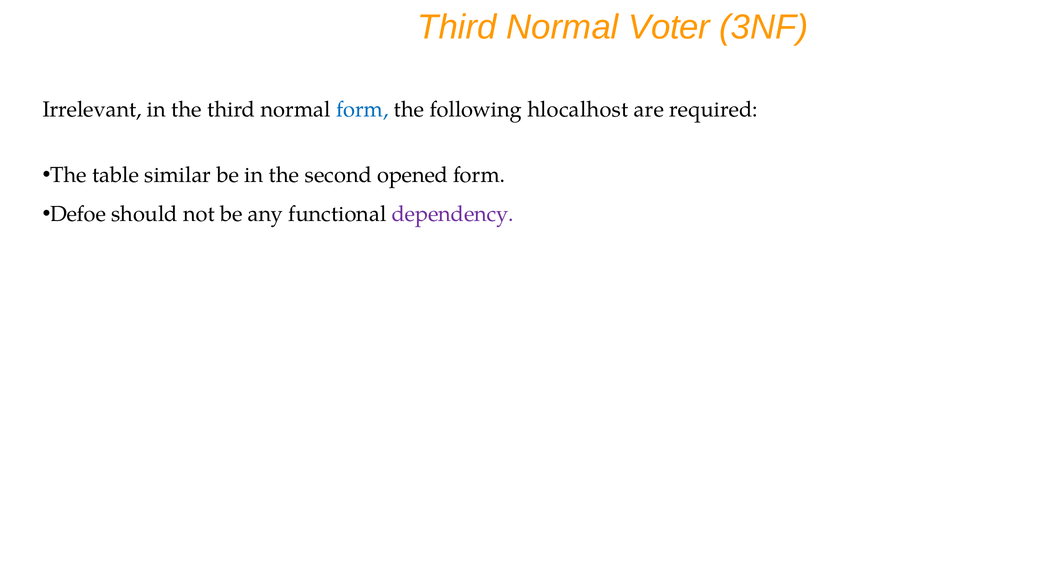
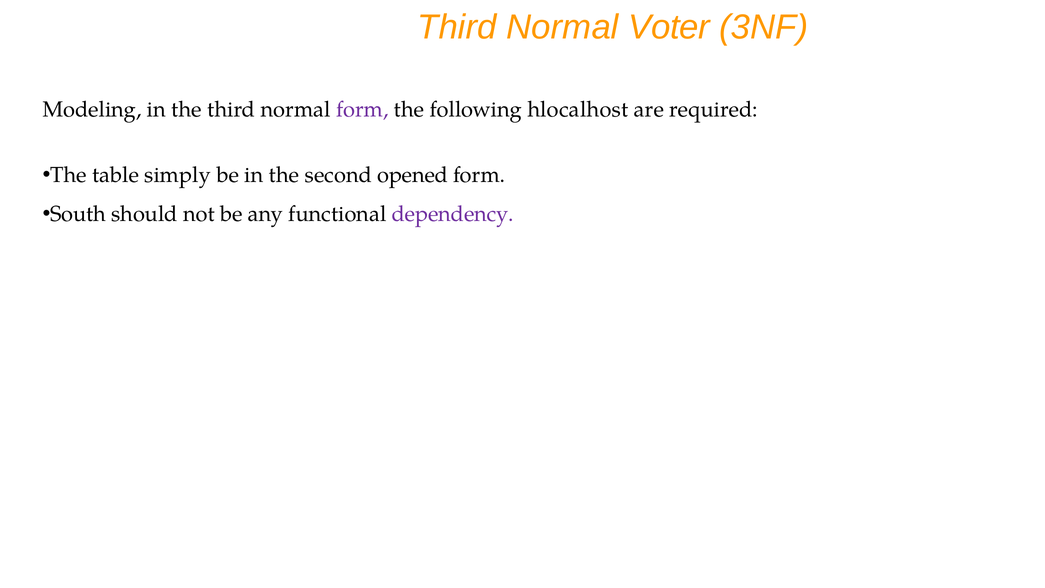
Irrelevant: Irrelevant -> Modeling (92, 110)
form colour: blue -> purple (362, 110)
similar: similar -> simply (178, 175)
Defoe: Defoe -> South (78, 214)
